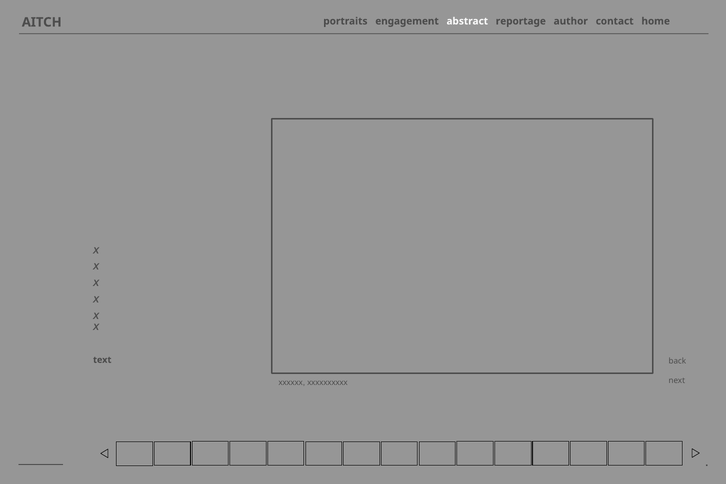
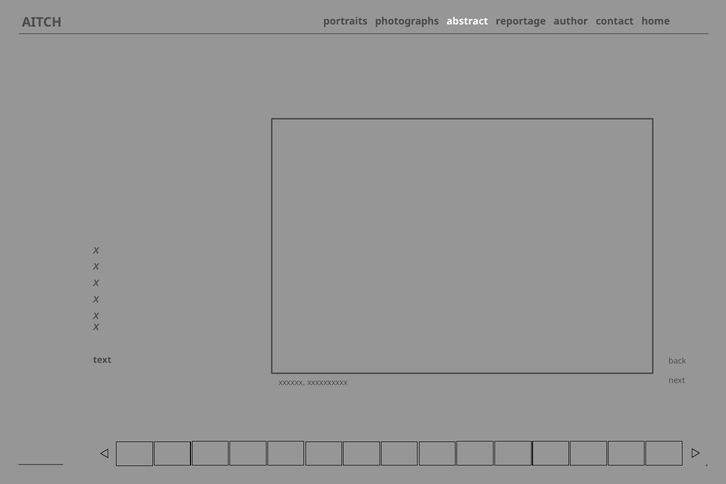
engagement: engagement -> photographs (407, 21)
